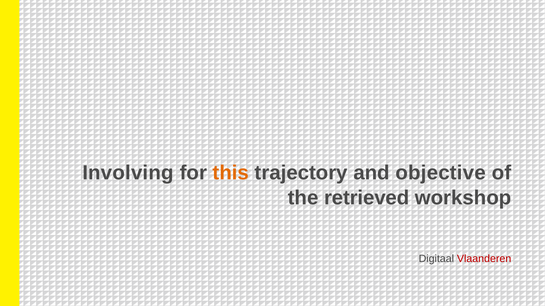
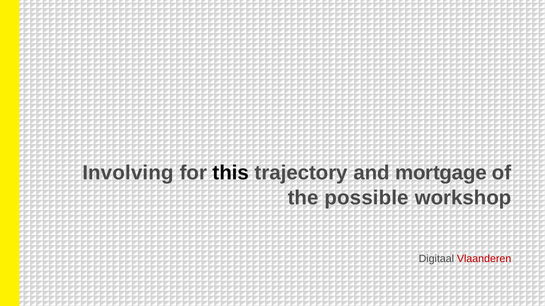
this colour: orange -> black (231, 173)
objective: objective -> mortgage (441, 173)
retrieved: retrieved -> possible (367, 198)
